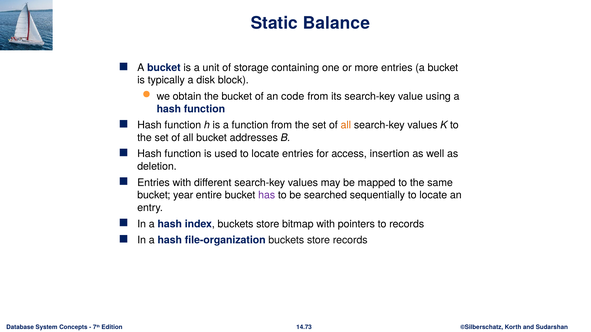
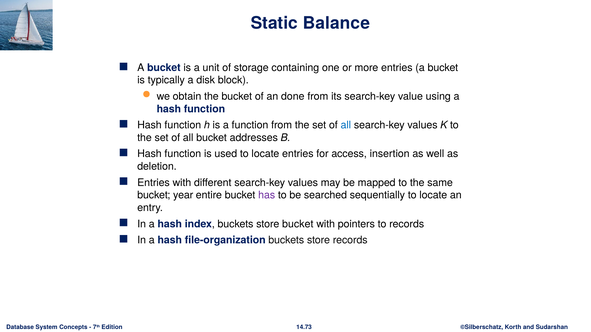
code: code -> done (293, 96)
all colour: orange -> blue (346, 125)
store bitmap: bitmap -> bucket (298, 224)
